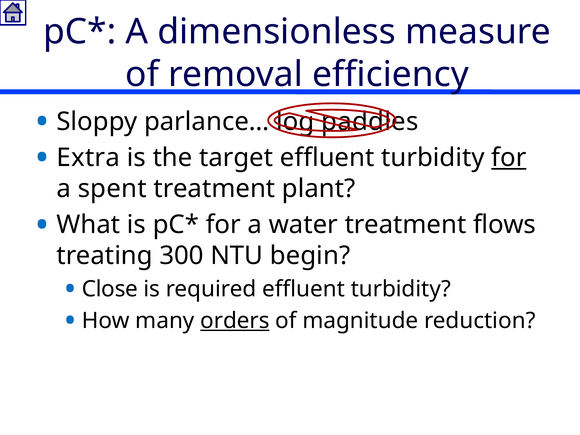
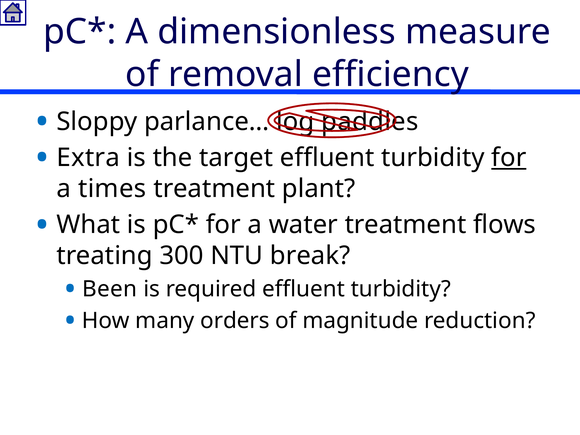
spent: spent -> times (112, 189)
begin: begin -> break (310, 256)
Close: Close -> Been (110, 289)
orders underline: present -> none (235, 321)
